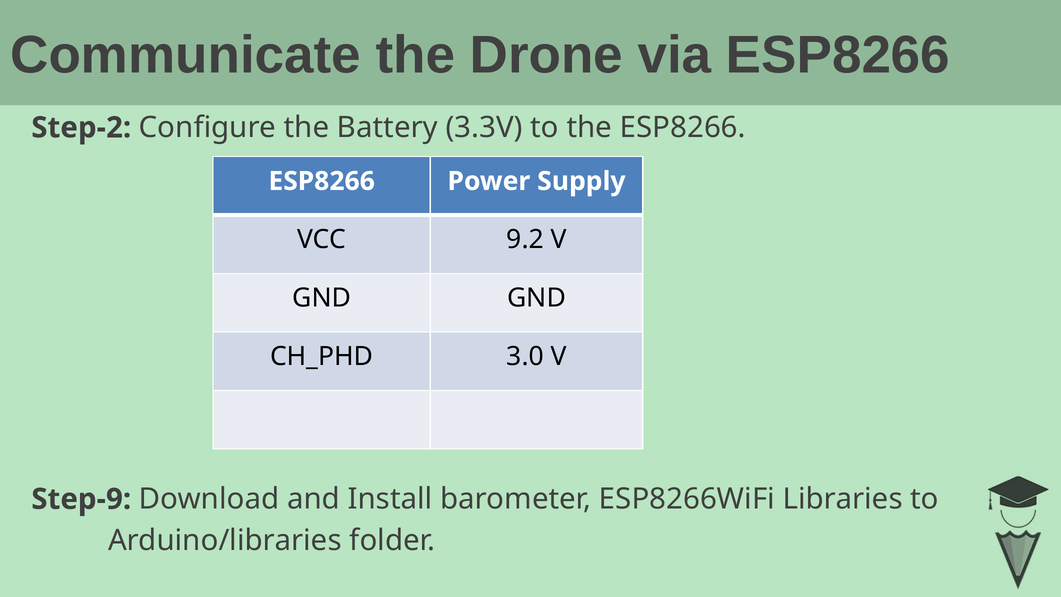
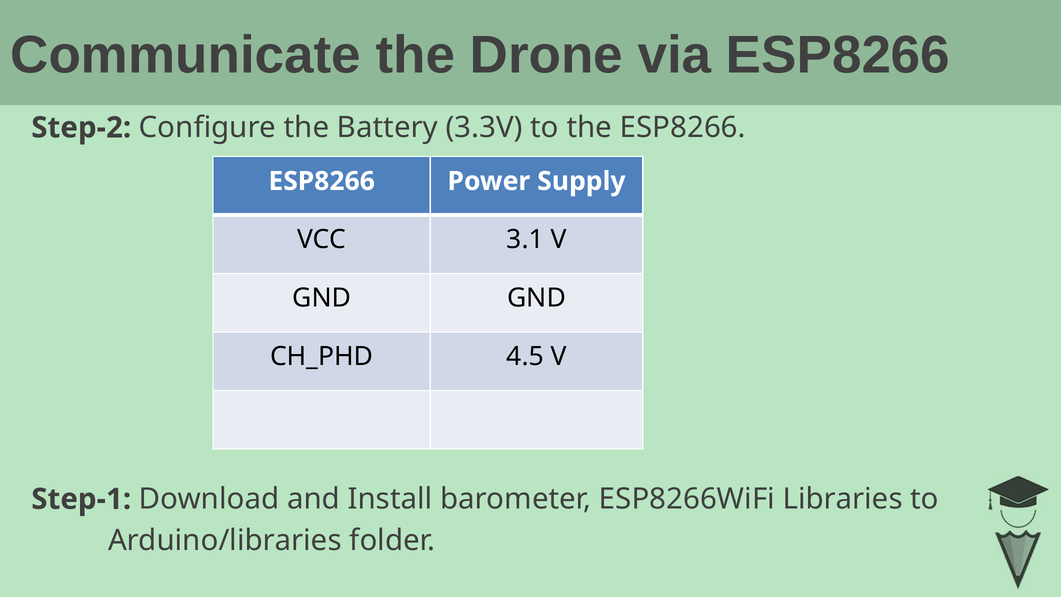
9.2: 9.2 -> 3.1 (525, 240)
3.0: 3.0 -> 4.5 (525, 357)
Step-9: Step-9 -> Step-1 (81, 499)
